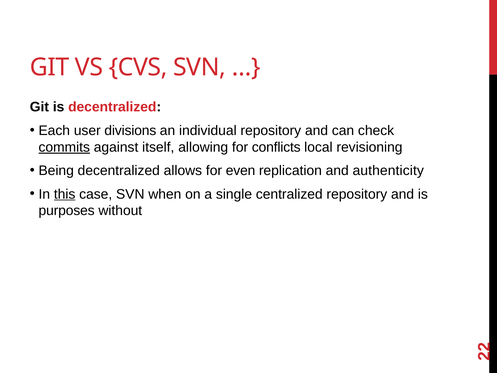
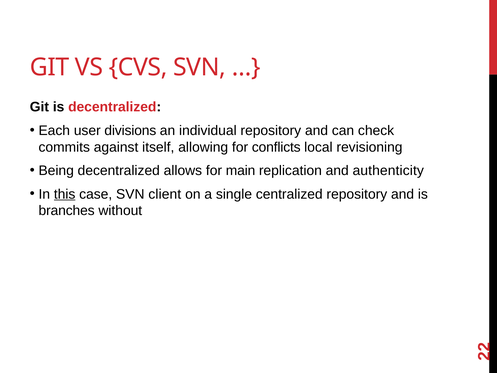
commits underline: present -> none (64, 147)
even: even -> main (241, 171)
when: when -> client (165, 194)
purposes: purposes -> branches (67, 211)
